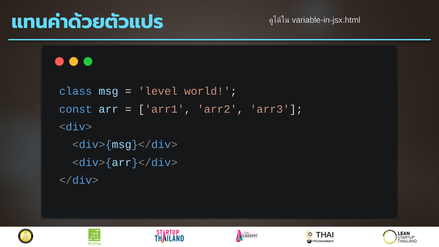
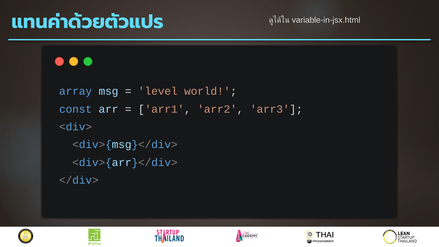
class: class -> array (76, 91)
